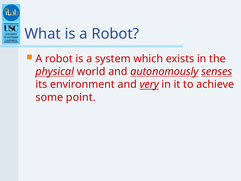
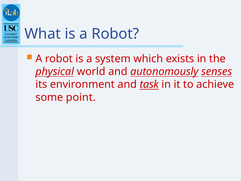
very: very -> task (149, 84)
